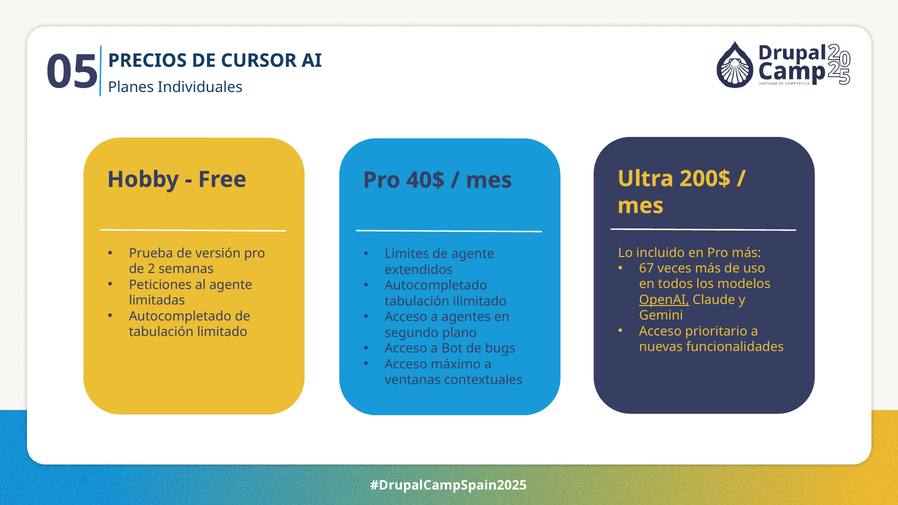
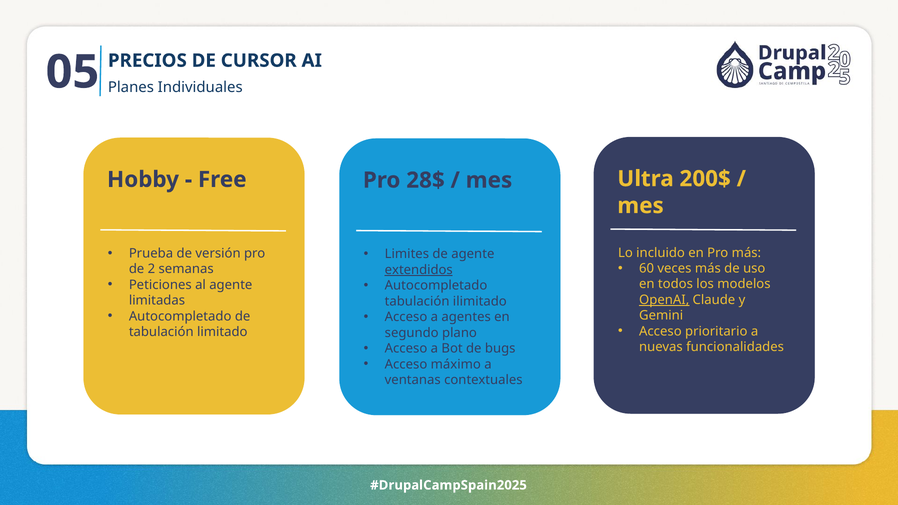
40$: 40$ -> 28$ (426, 180)
67: 67 -> 60 (647, 268)
extendidos underline: none -> present (419, 270)
